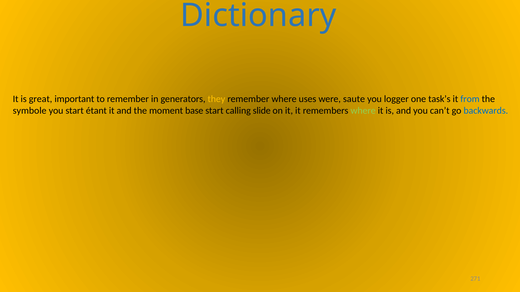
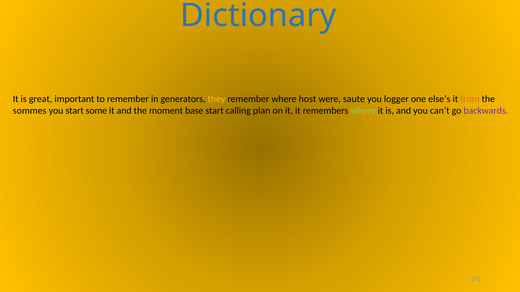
uses: uses -> host (307, 99)
task’s: task’s -> else’s (439, 99)
from colour: blue -> orange (470, 99)
symbole: symbole -> sommes (30, 111)
étant: étant -> some (96, 111)
slide: slide -> plan (262, 111)
backwards colour: blue -> purple (486, 111)
